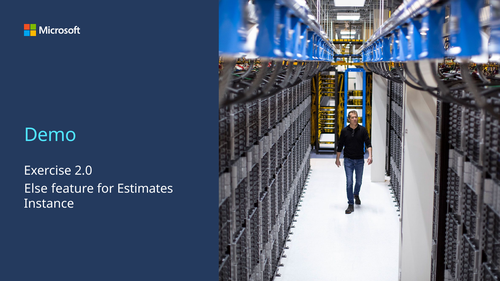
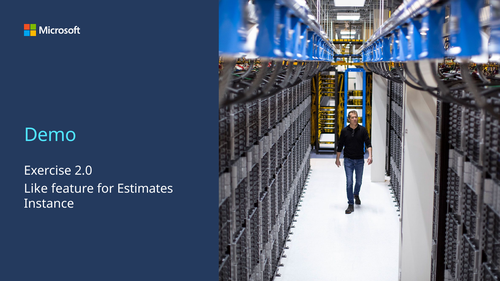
Else: Else -> Like (36, 189)
